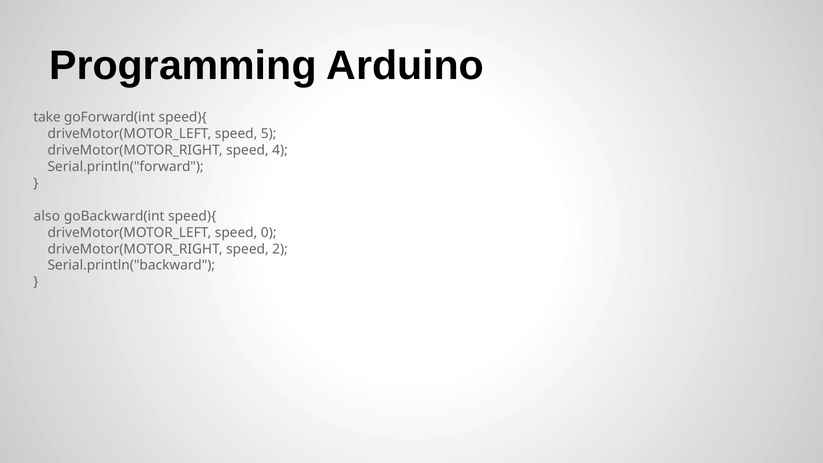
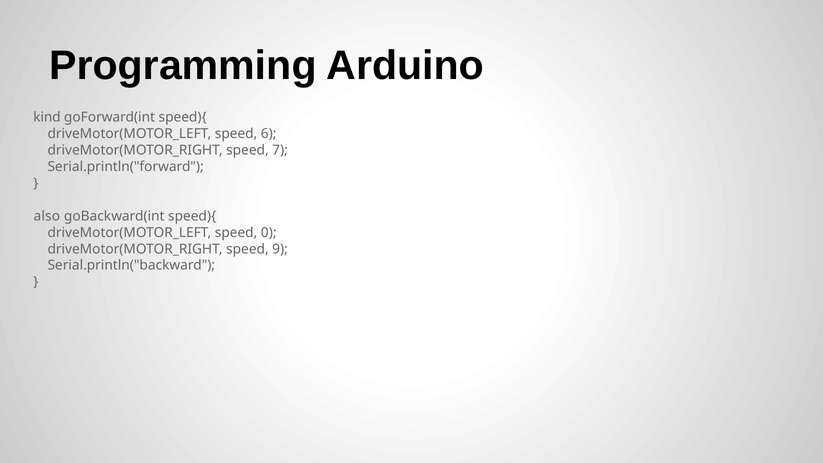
take: take -> kind (47, 117)
5: 5 -> 6 (269, 134)
4: 4 -> 7 (280, 150)
2: 2 -> 9 (280, 249)
